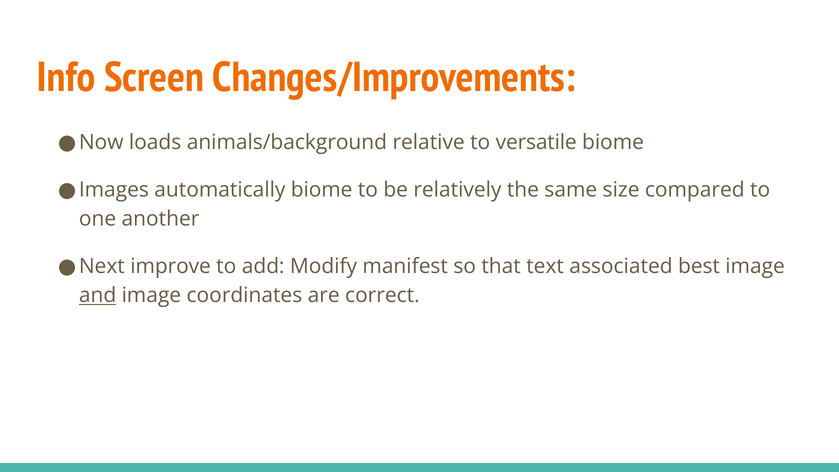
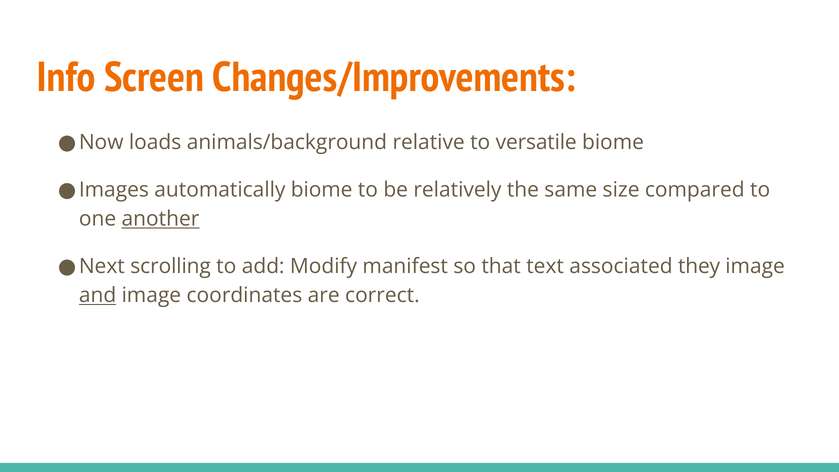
another underline: none -> present (160, 219)
improve: improve -> scrolling (171, 266)
best: best -> they (699, 266)
